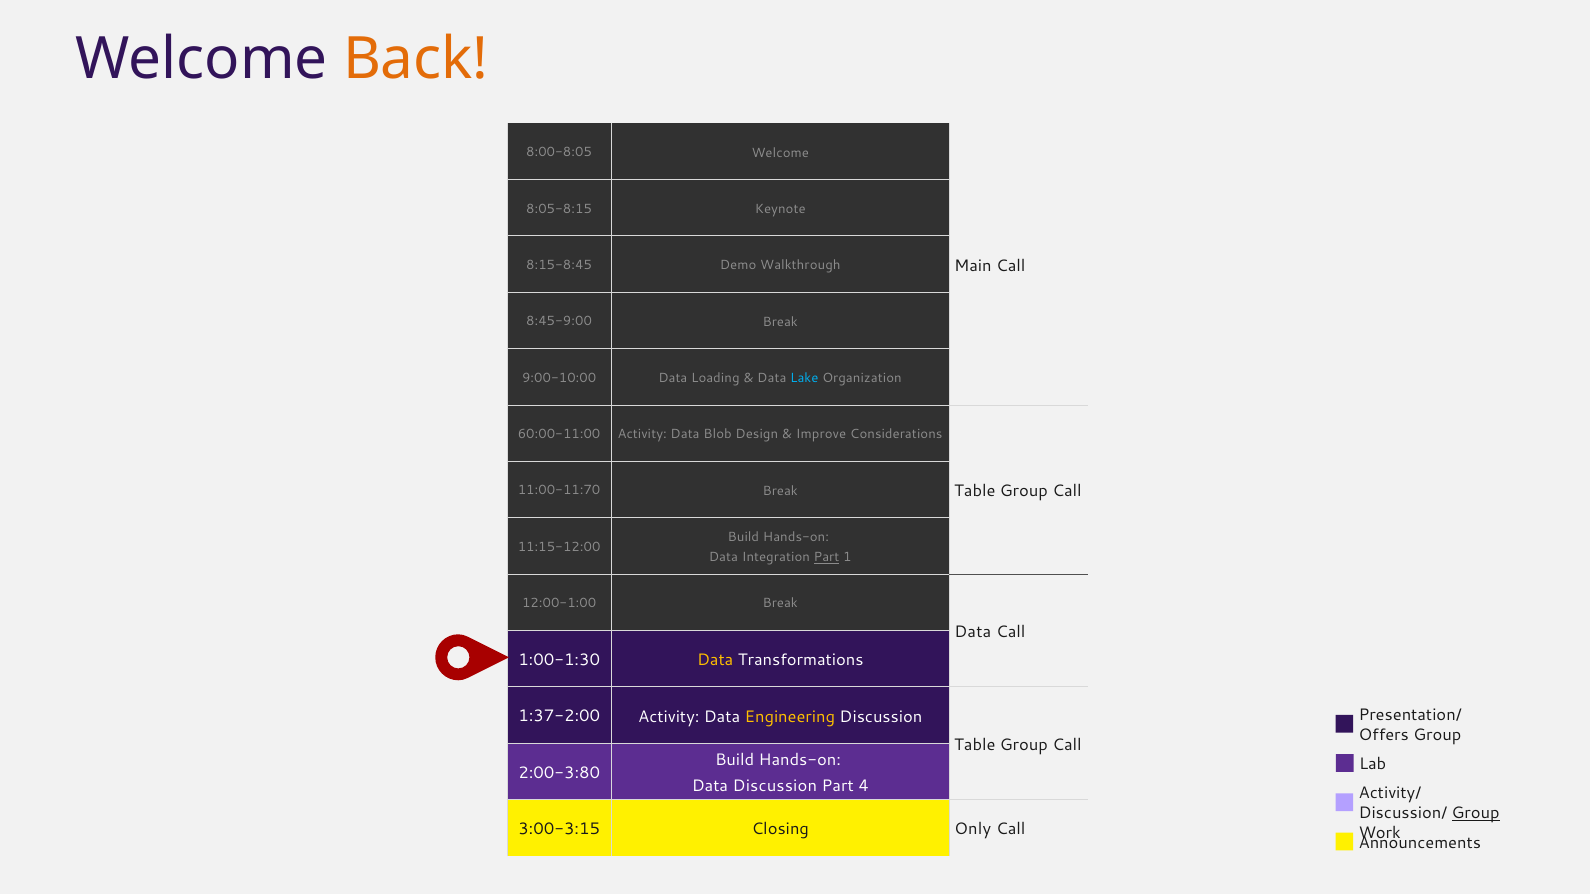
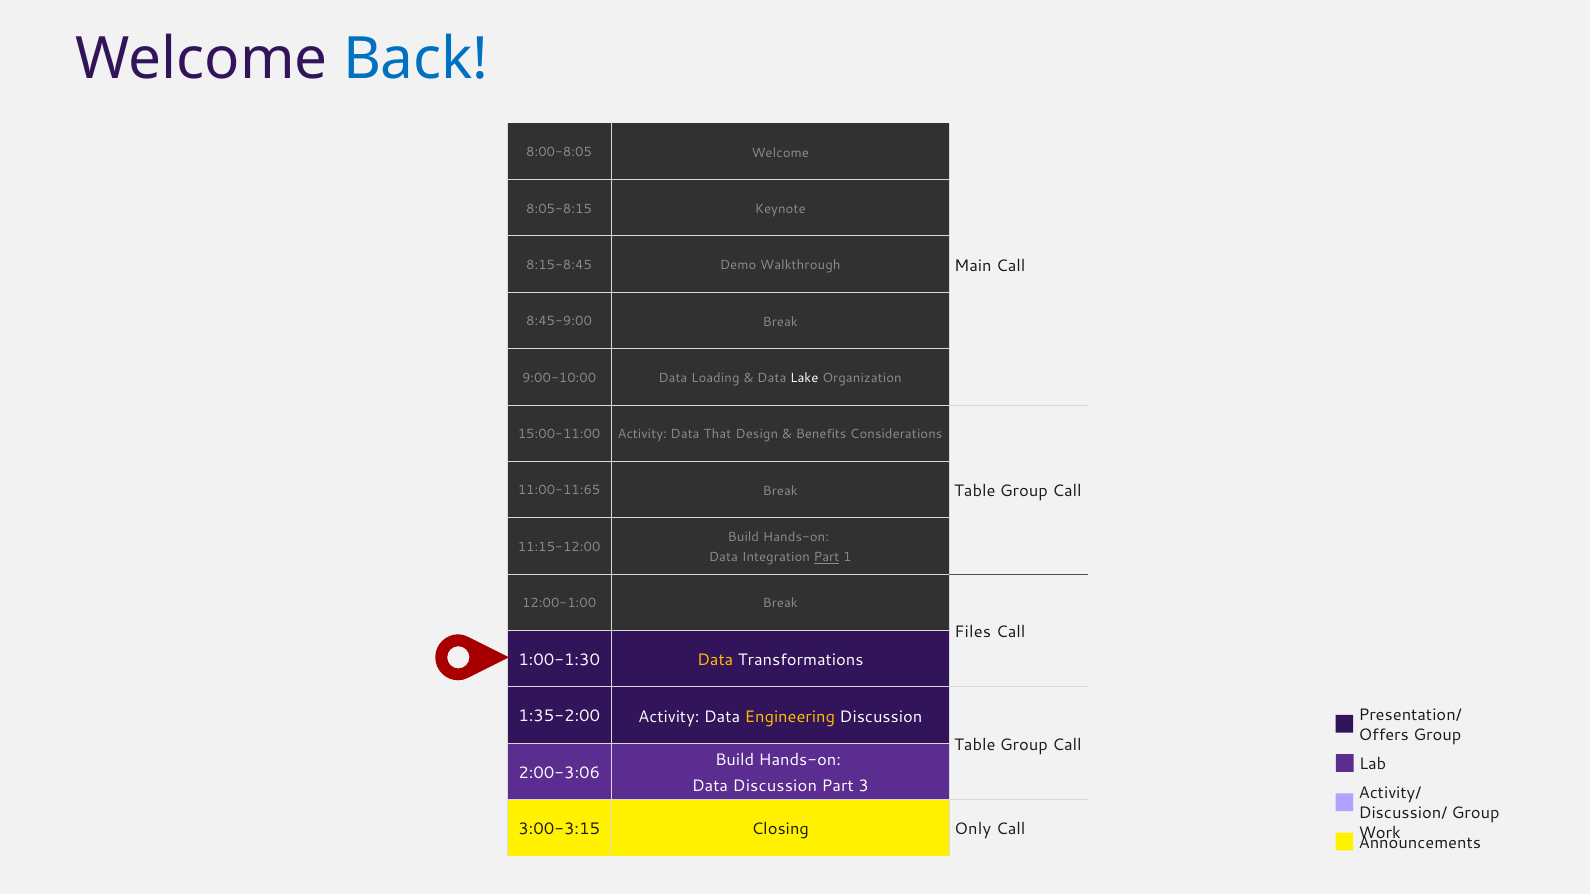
Back colour: orange -> blue (416, 59)
Lake colour: light blue -> white (804, 378)
60:00-11:00: 60:00-11:00 -> 15:00-11:00 (559, 434)
Blob: Blob -> That (718, 435)
Improve: Improve -> Benefits (821, 435)
11:00-11:70: 11:00-11:70 -> 11:00-11:65 (559, 491)
Data: Data -> Files (973, 632)
1:37-2:00: 1:37-2:00 -> 1:35-2:00 (559, 717)
2:00-3:80: 2:00-3:80 -> 2:00-3:06 (559, 773)
4: 4 -> 3 (864, 786)
Group underline: present -> none (1476, 814)
